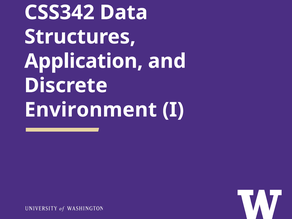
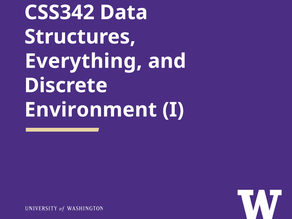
Application: Application -> Everything (83, 61)
